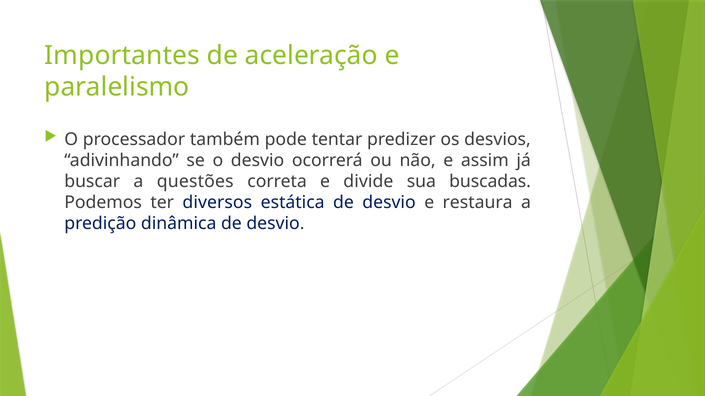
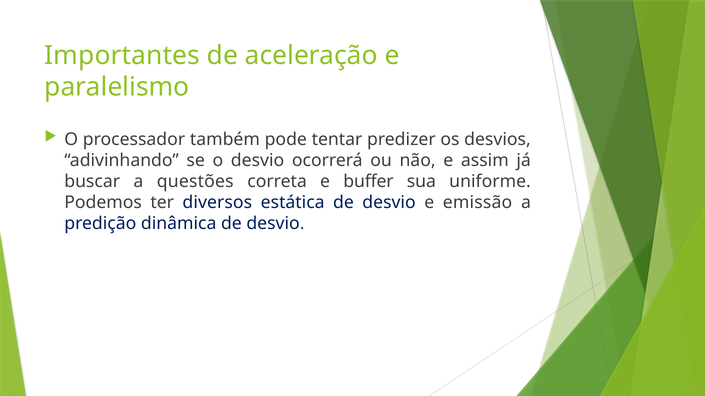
divide: divide -> buffer (368, 182)
buscadas: buscadas -> uniforme (490, 182)
restaura: restaura -> emissão (478, 203)
